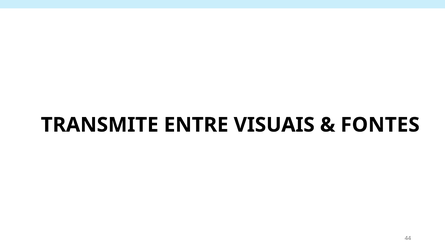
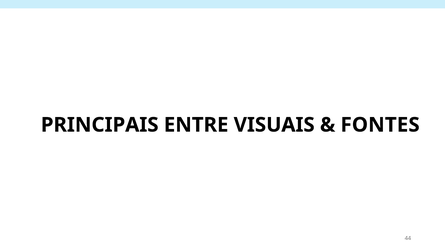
TRANSMITE: TRANSMITE -> PRINCIPAIS (100, 125)
